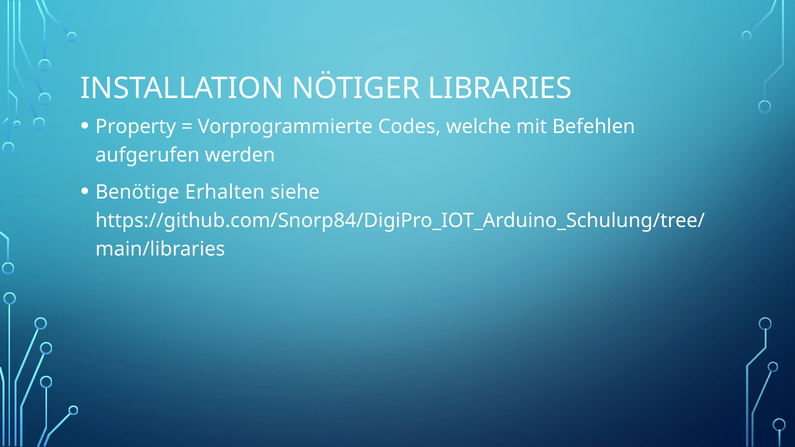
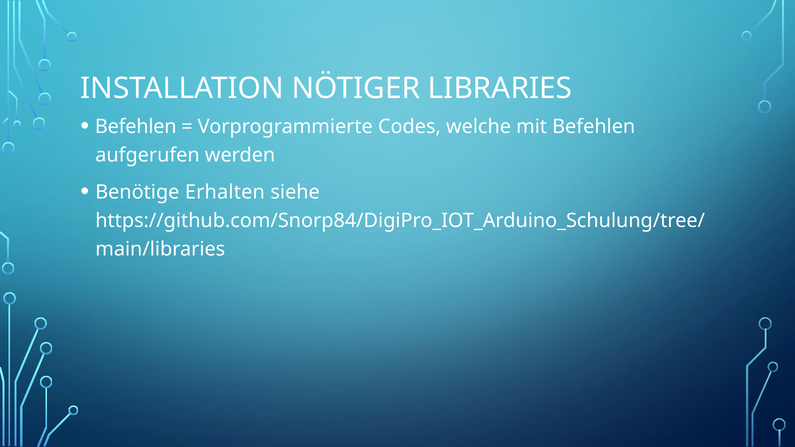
Property: Property -> Befehlen (136, 127)
